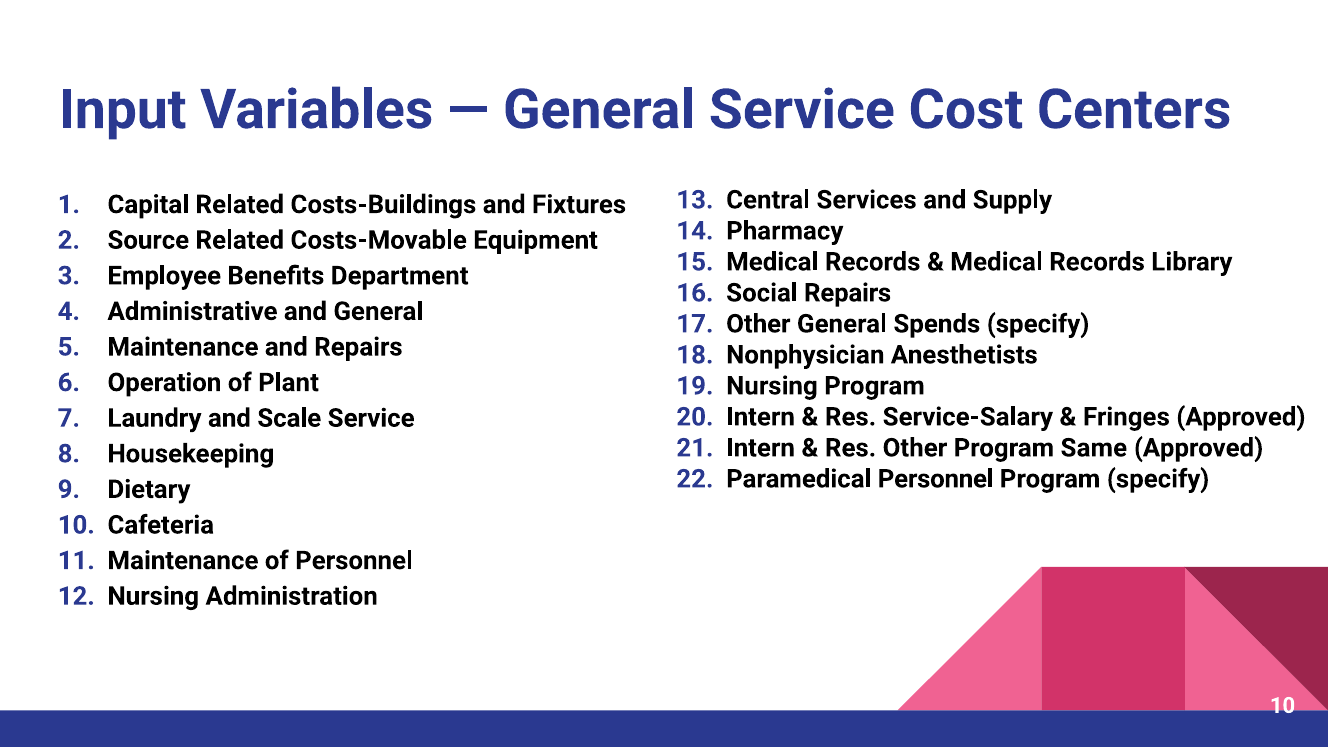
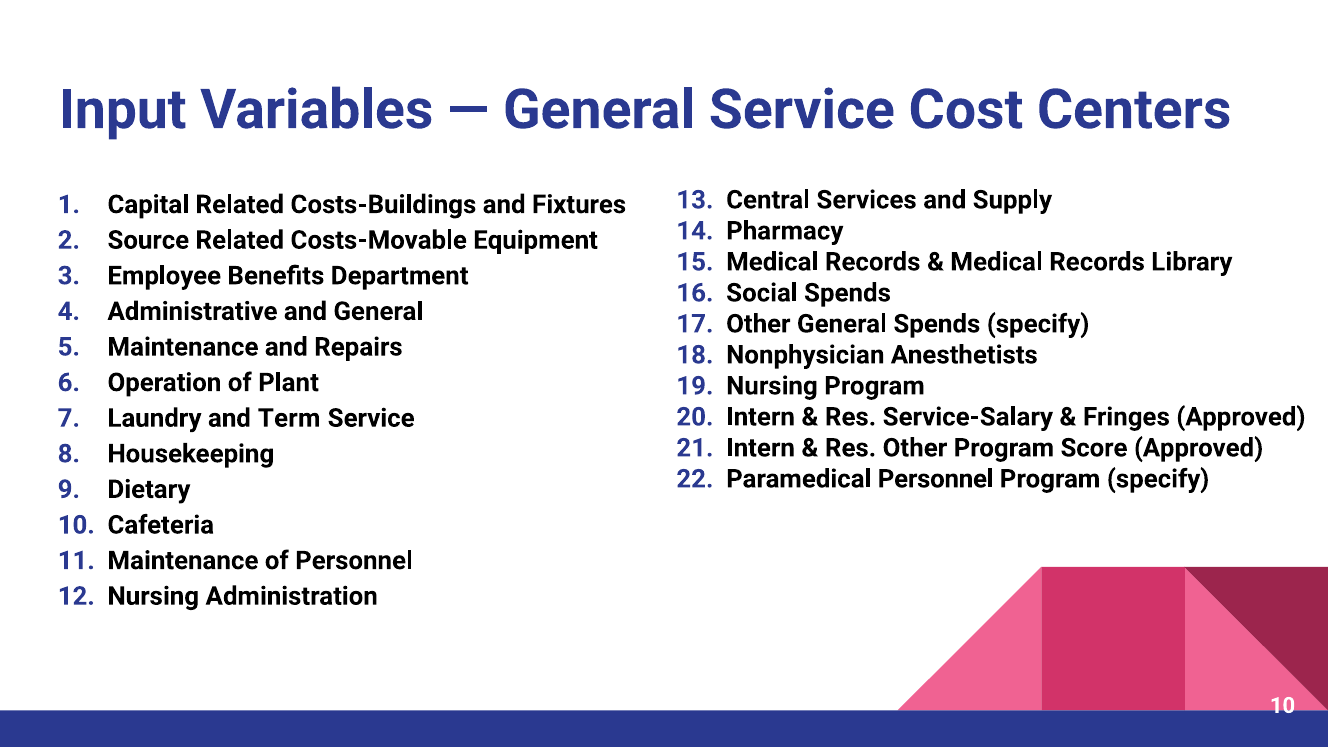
Social Repairs: Repairs -> Spends (847, 293)
Scale: Scale -> Term (289, 418)
Same: Same -> Score (1094, 448)
